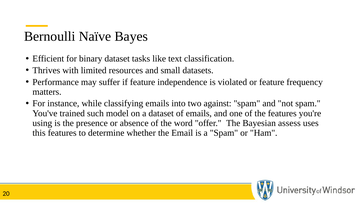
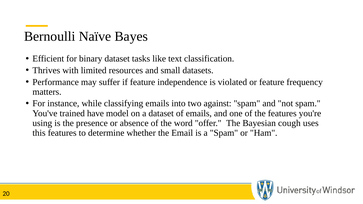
such: such -> have (95, 113)
assess: assess -> cough (289, 123)
